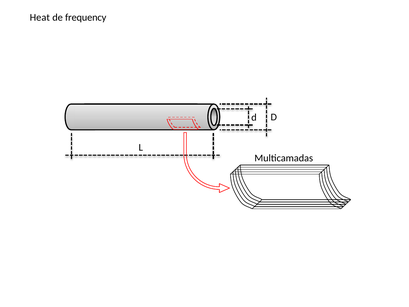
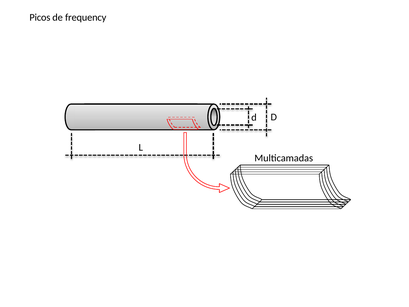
Heat: Heat -> Picos (40, 17)
